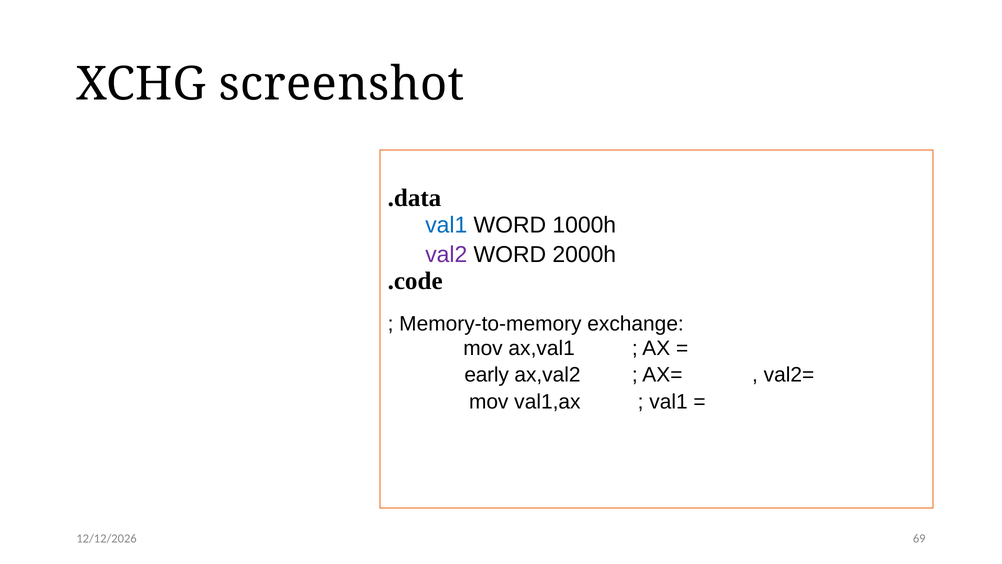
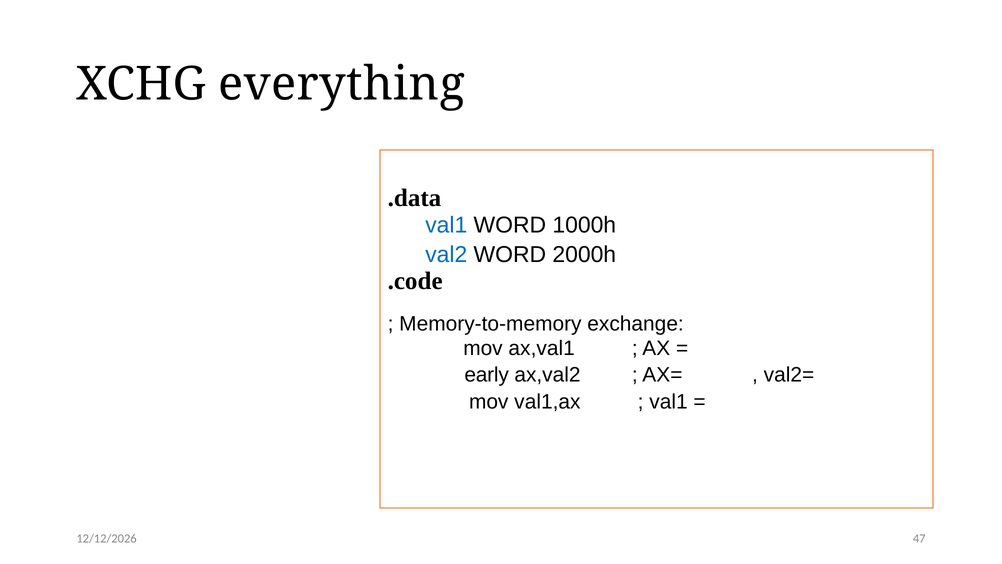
screenshot: screenshot -> everything (342, 84)
val2 colour: purple -> blue (446, 255)
69: 69 -> 47 (919, 538)
